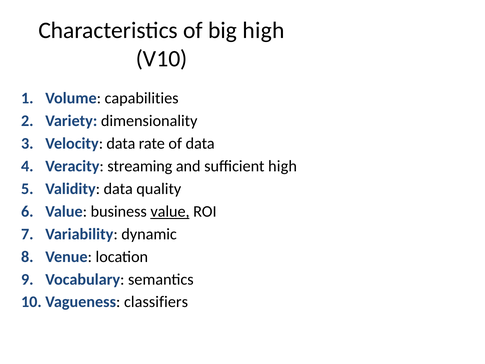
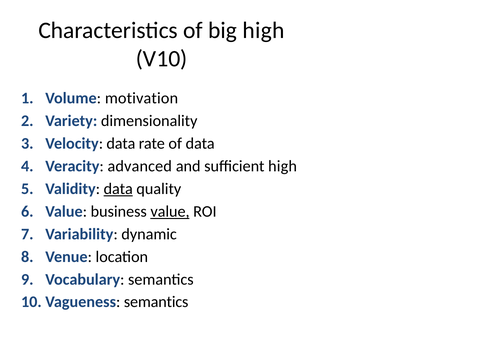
capabilities: capabilities -> motivation (142, 98)
streaming: streaming -> advanced (140, 166)
data underline: none -> present (118, 189)
classifiers: classifiers -> semantics (156, 302)
